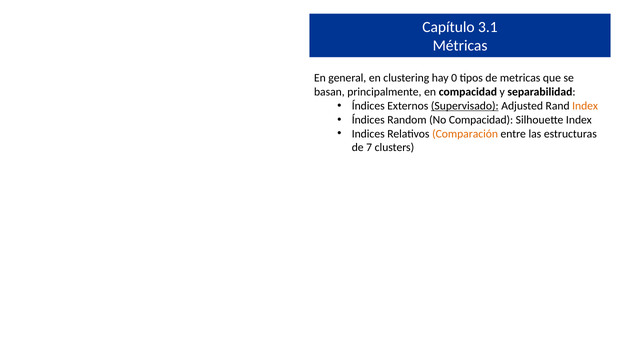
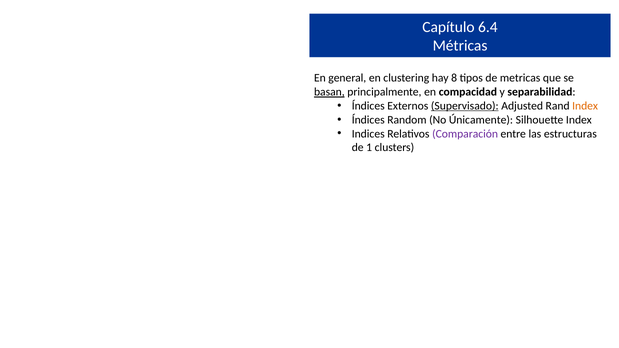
3.1: 3.1 -> 6.4 (488, 27)
0: 0 -> 8 (454, 78)
basan underline: none -> present (329, 92)
No Compacidad: Compacidad -> Únicamente (481, 120)
Comparación colour: orange -> purple (465, 134)
7: 7 -> 1 (369, 148)
